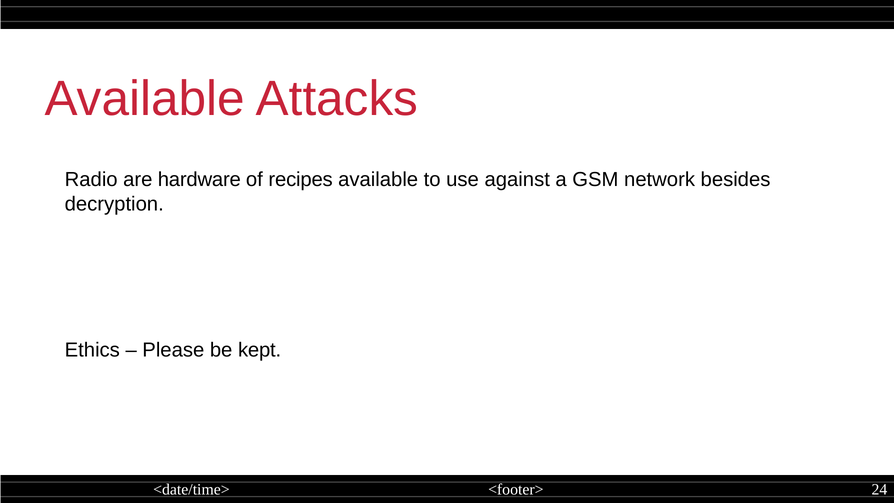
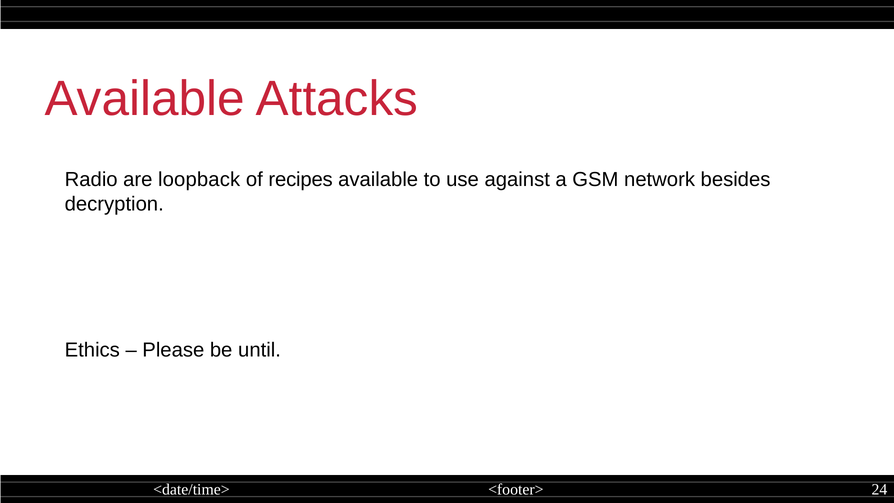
hardware: hardware -> loopback (199, 180)
kept: kept -> until (260, 350)
